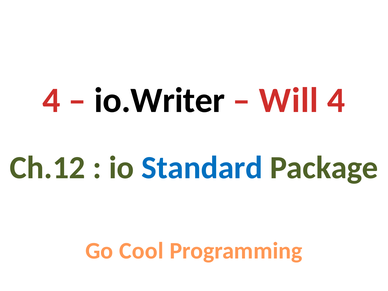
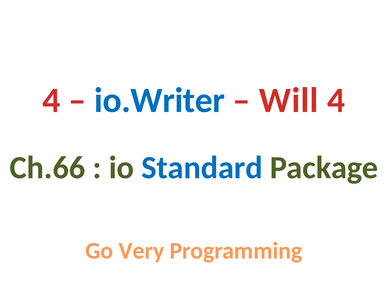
io.Writer colour: black -> blue (160, 100)
Ch.12: Ch.12 -> Ch.66 (47, 168)
Cool: Cool -> Very (141, 251)
